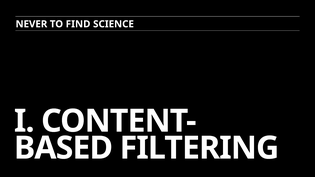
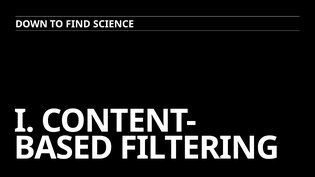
NEVER: NEVER -> DOWN (31, 24)
